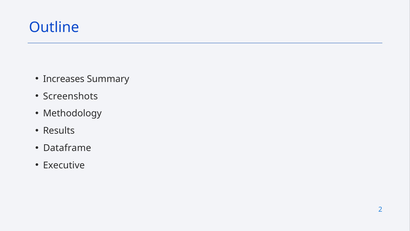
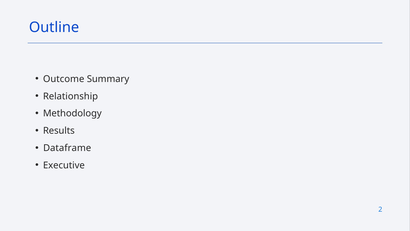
Increases: Increases -> Outcome (64, 79)
Screenshots: Screenshots -> Relationship (70, 96)
